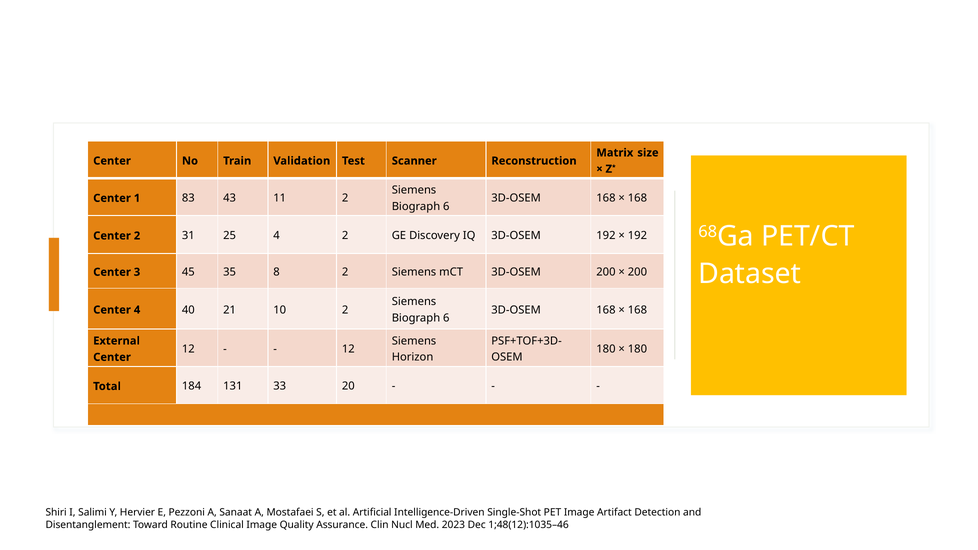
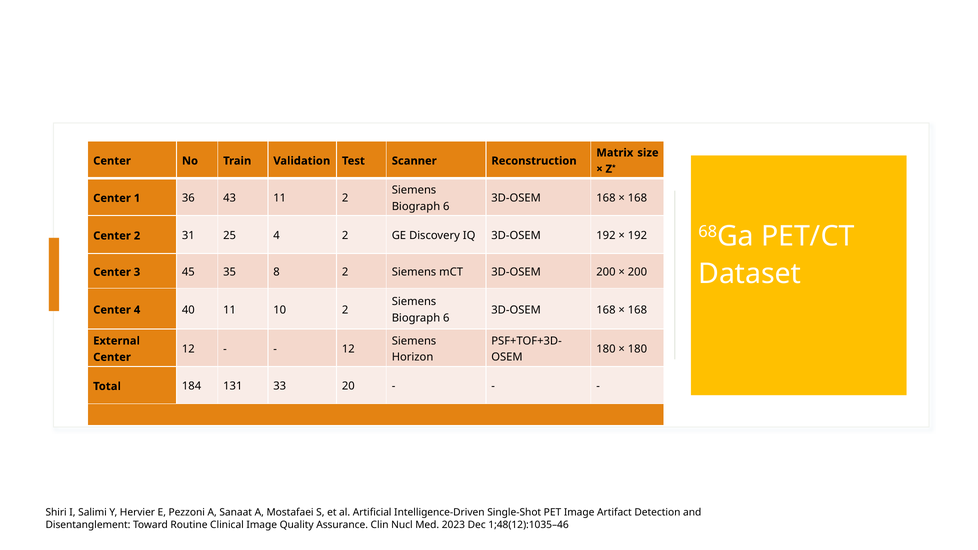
83: 83 -> 36 (188, 198)
40 21: 21 -> 11 (230, 310)
